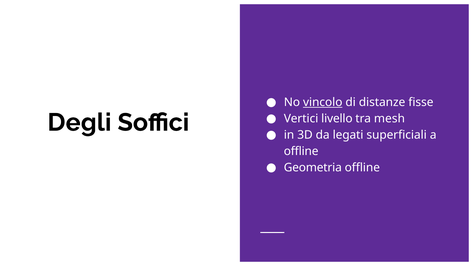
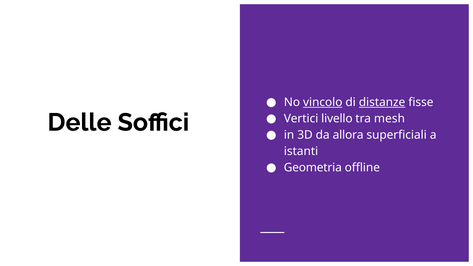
distanze underline: none -> present (382, 102)
Degli: Degli -> Delle (80, 122)
legati: legati -> allora (348, 135)
offline: offline -> istanti (301, 151)
